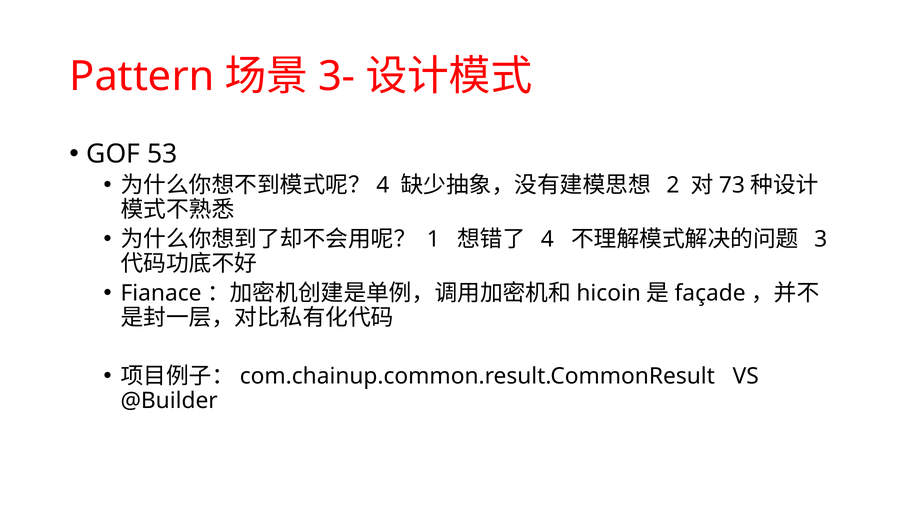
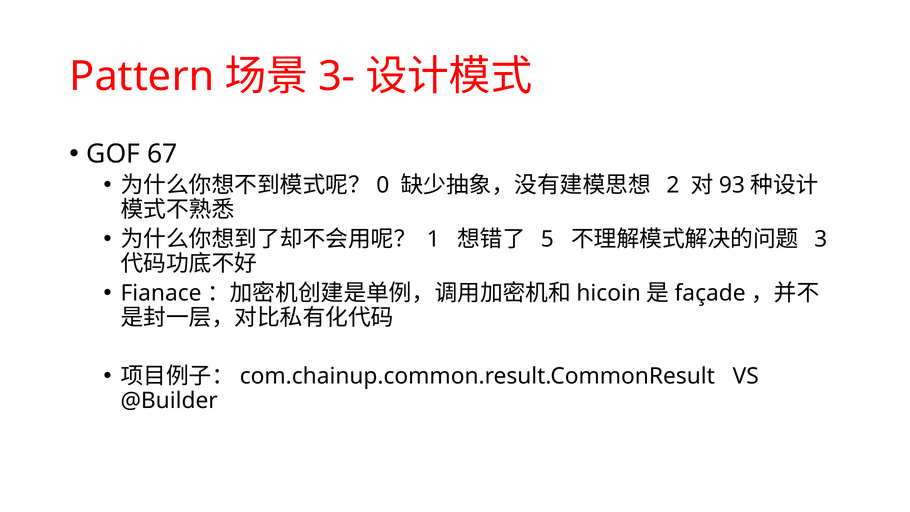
53: 53 -> 67 (162, 154)
4: 4 -> 0 (383, 185)
73: 73 -> 93 (732, 185)
4: 4 -> 5 (547, 239)
